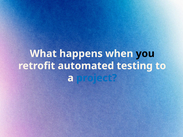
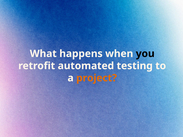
project colour: blue -> orange (97, 78)
